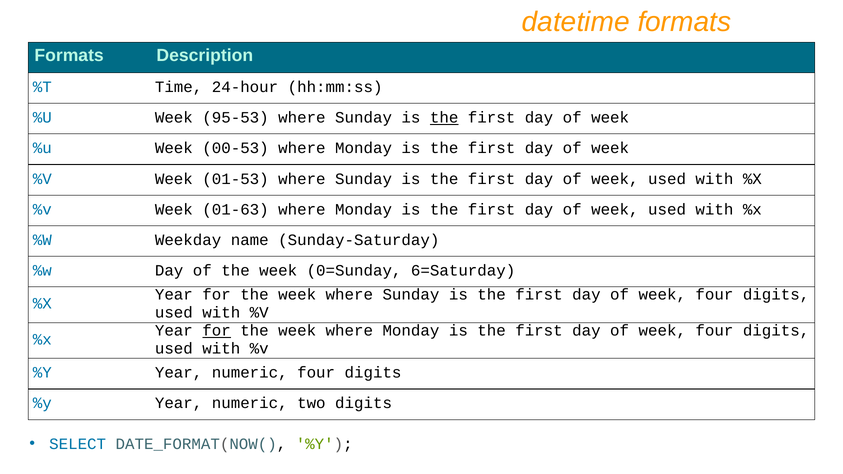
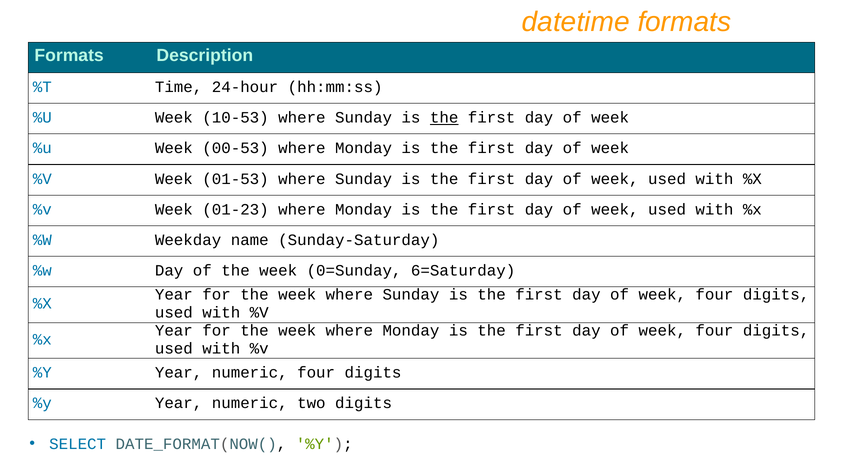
95-53: 95-53 -> 10-53 (236, 118)
01-63: 01-63 -> 01-23 (236, 209)
for underline: present -> none (217, 331)
